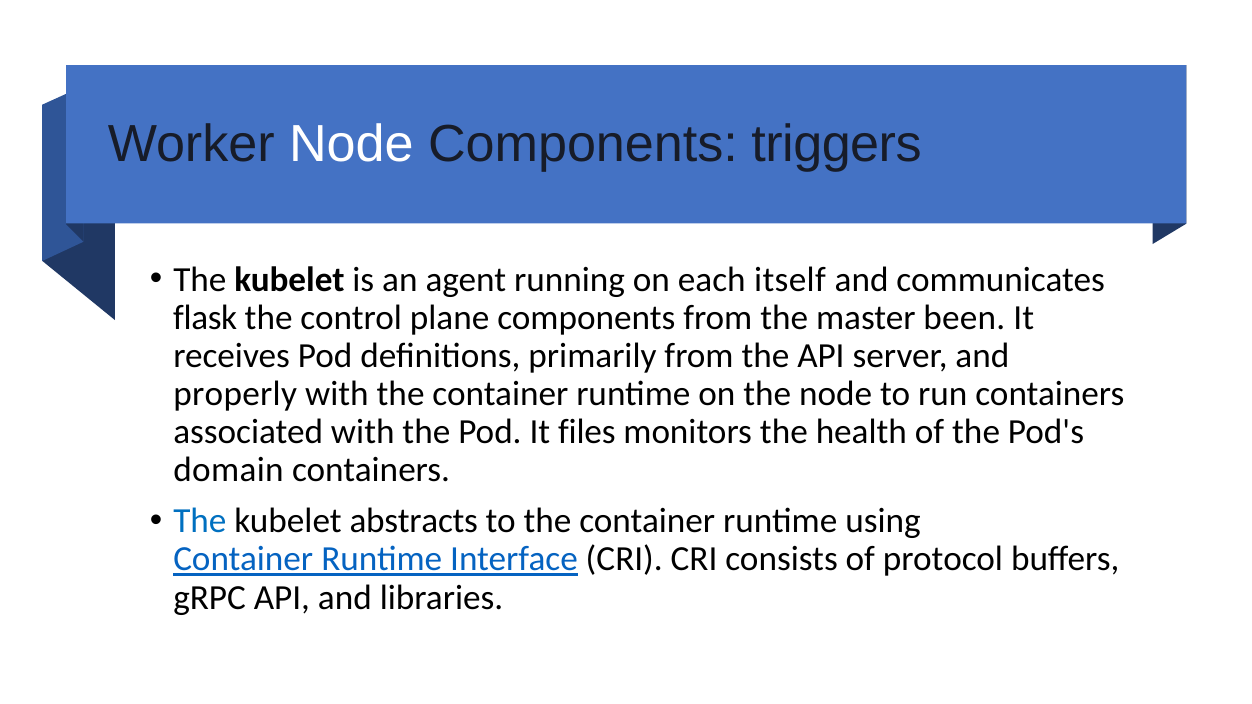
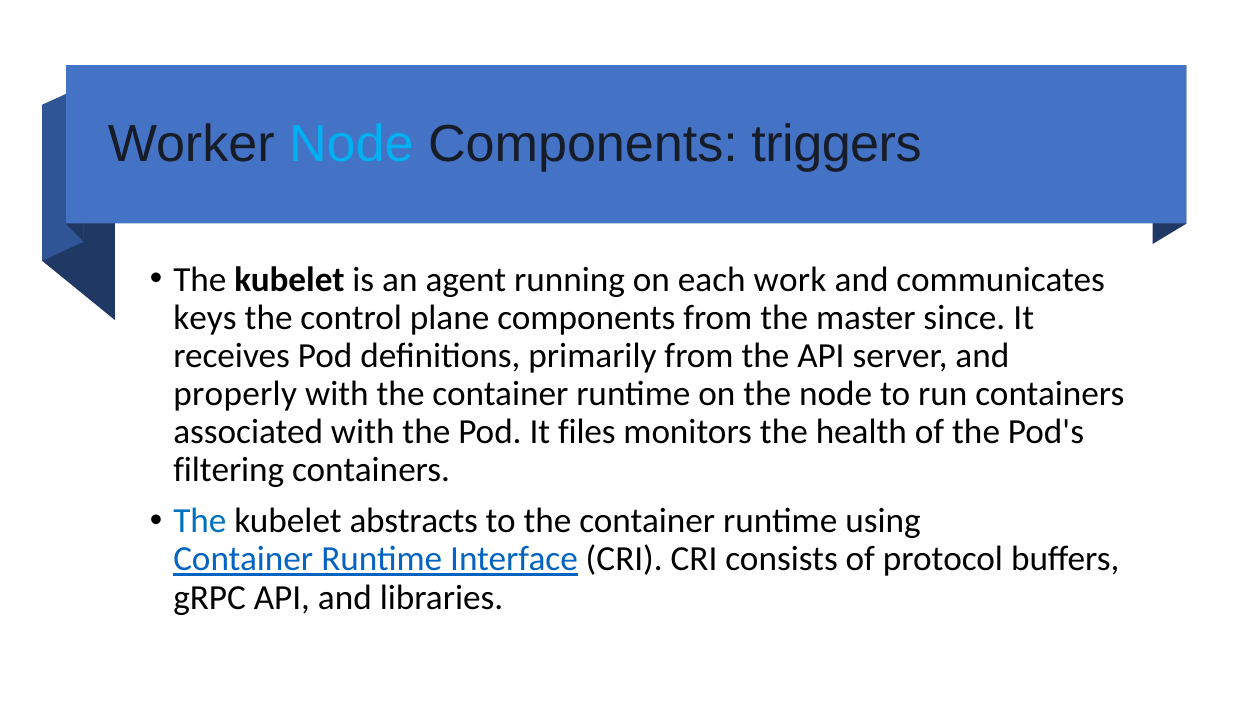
Node colour: white -> light blue (351, 144)
itself: itself -> work (790, 280)
flask: flask -> keys (205, 318)
been: been -> since (964, 318)
domain: domain -> filtering (229, 470)
